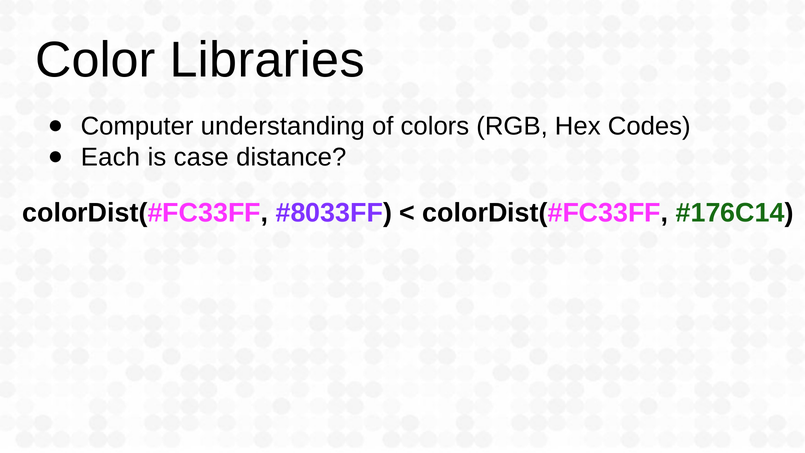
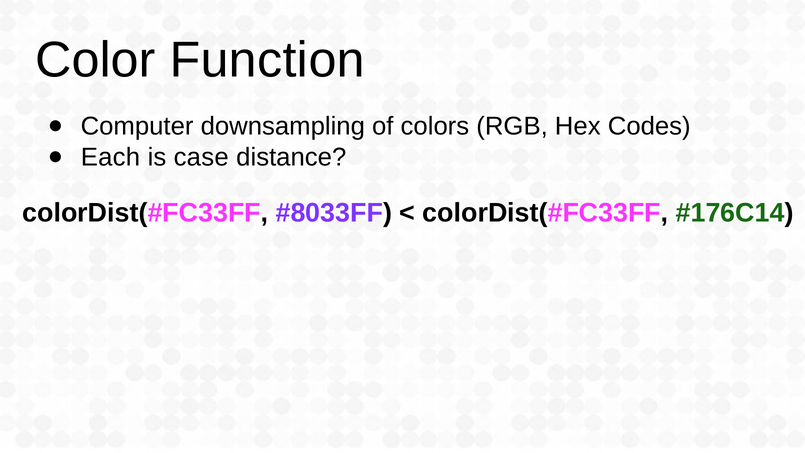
Libraries: Libraries -> Function (267, 60)
understanding: understanding -> downsampling (283, 126)
